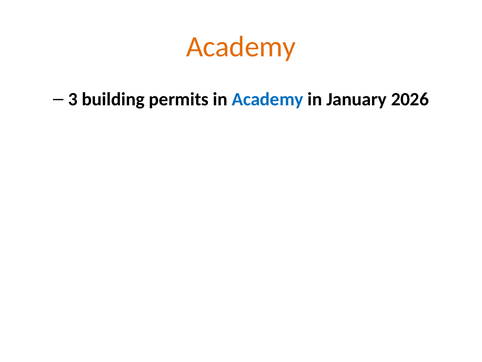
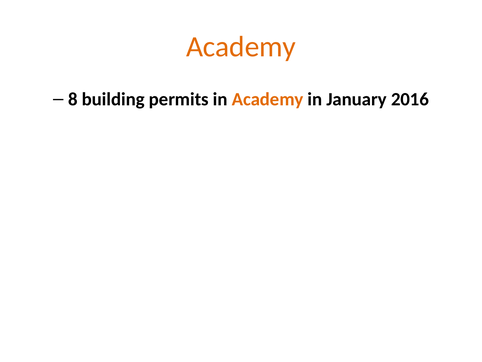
3: 3 -> 8 (73, 99)
Academy colour: blue -> orange (268, 99)
2026: 2026 -> 2016 (410, 99)
